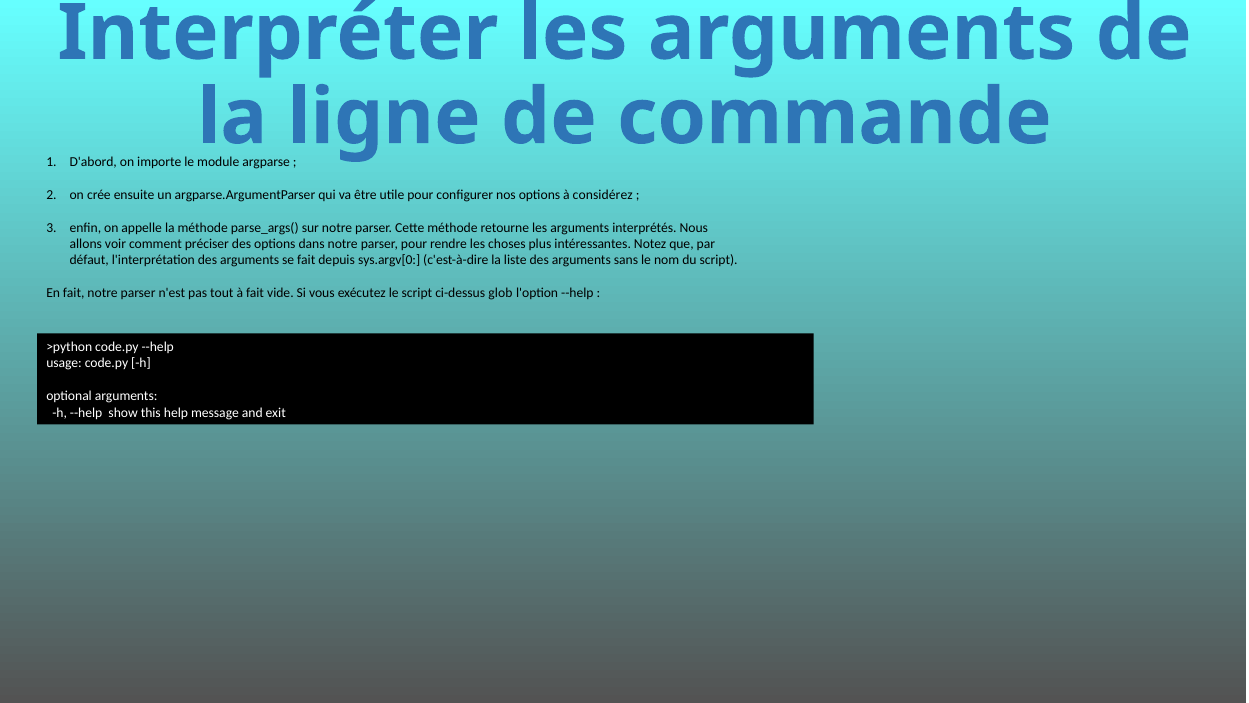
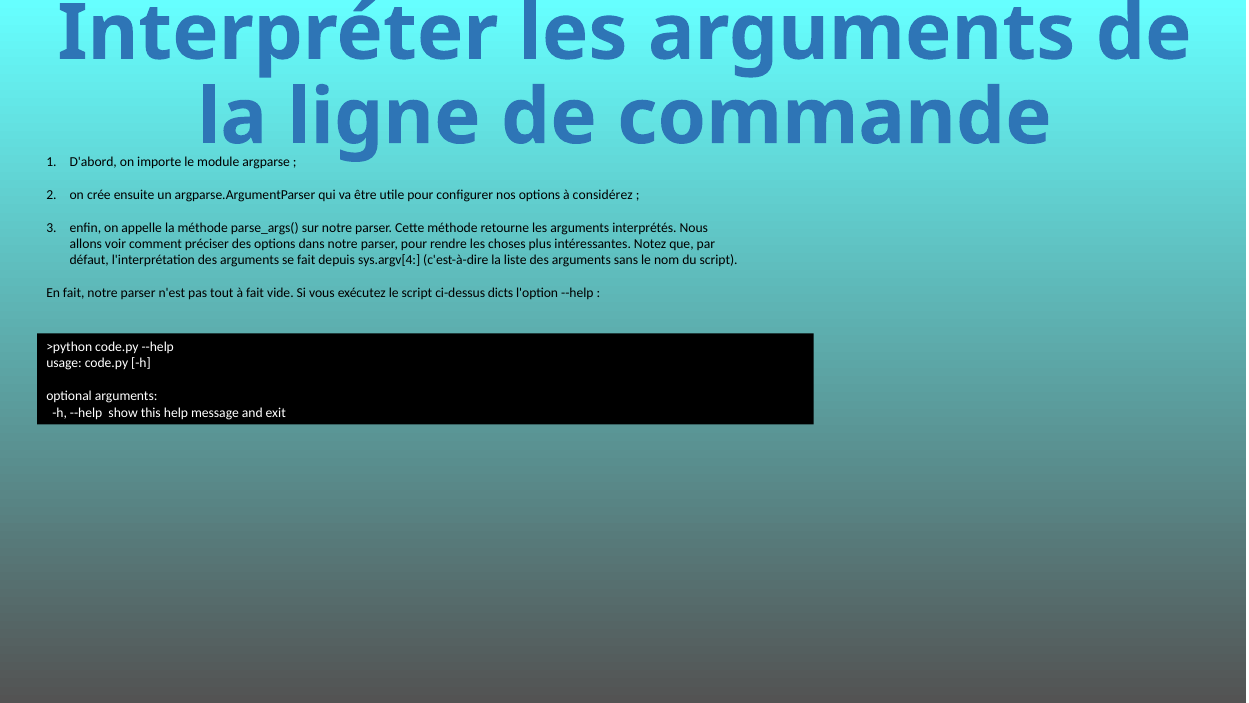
sys.argv[0: sys.argv[0 -> sys.argv[4 (389, 260)
glob: glob -> dicts (501, 293)
